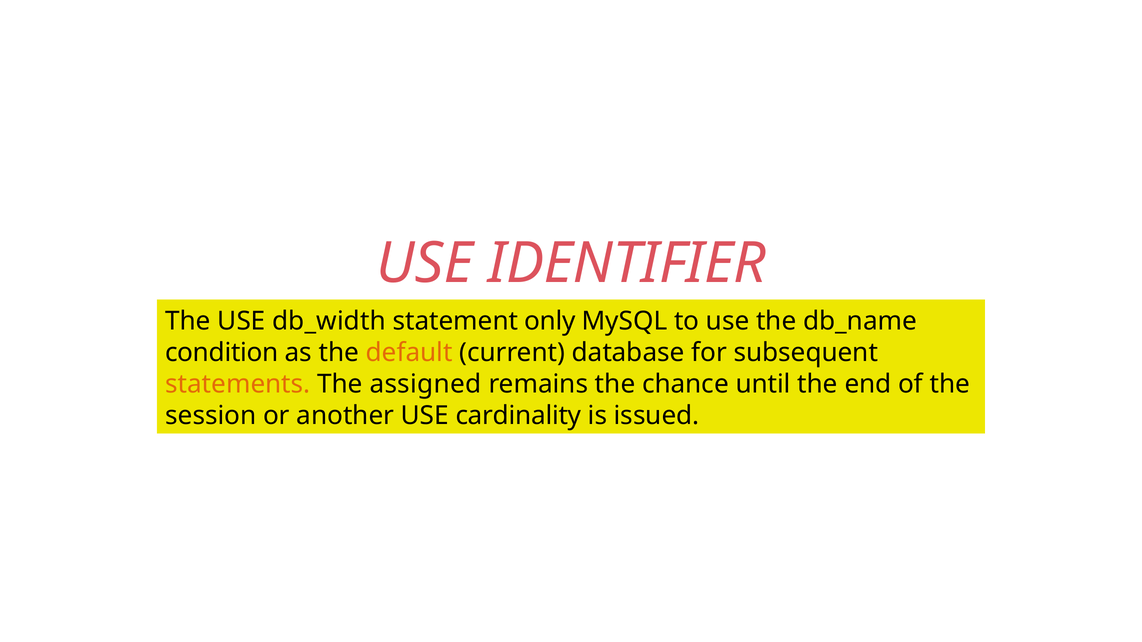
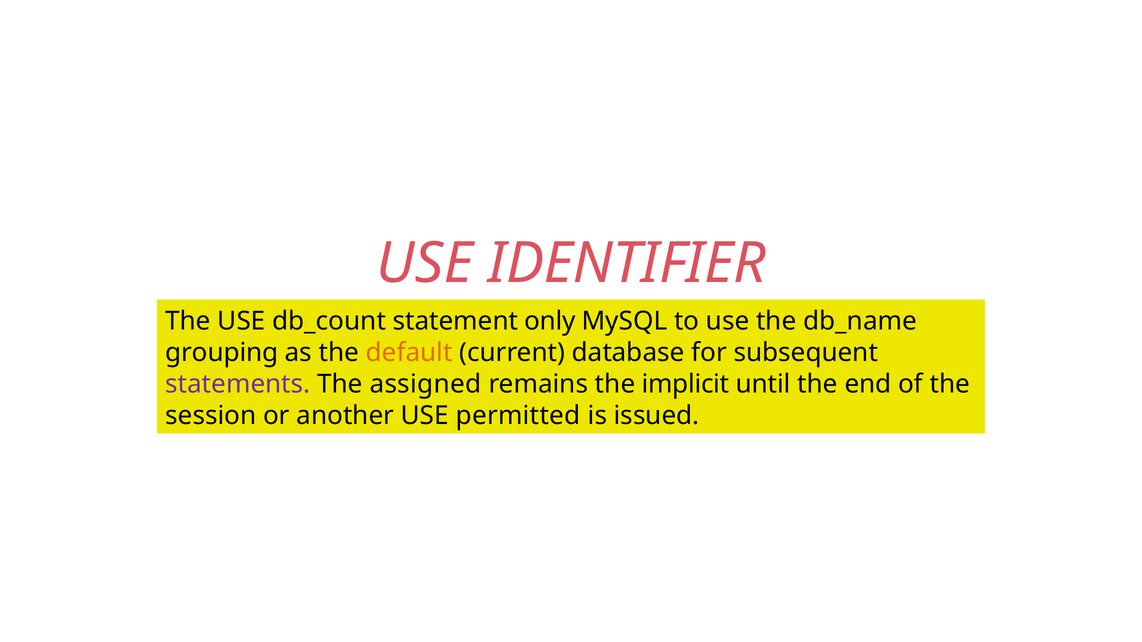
db_width: db_width -> db_count (329, 322)
condition: condition -> grouping (222, 353)
statements colour: orange -> purple (238, 384)
chance: chance -> implicit (686, 384)
cardinality: cardinality -> permitted (518, 416)
